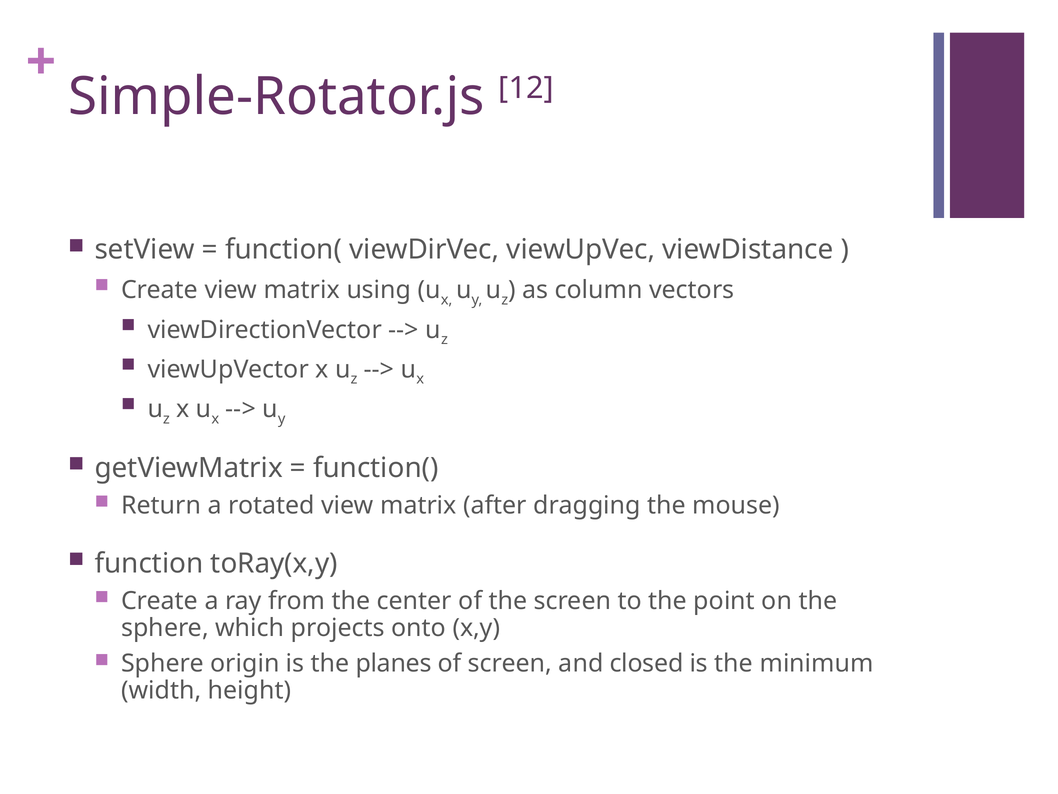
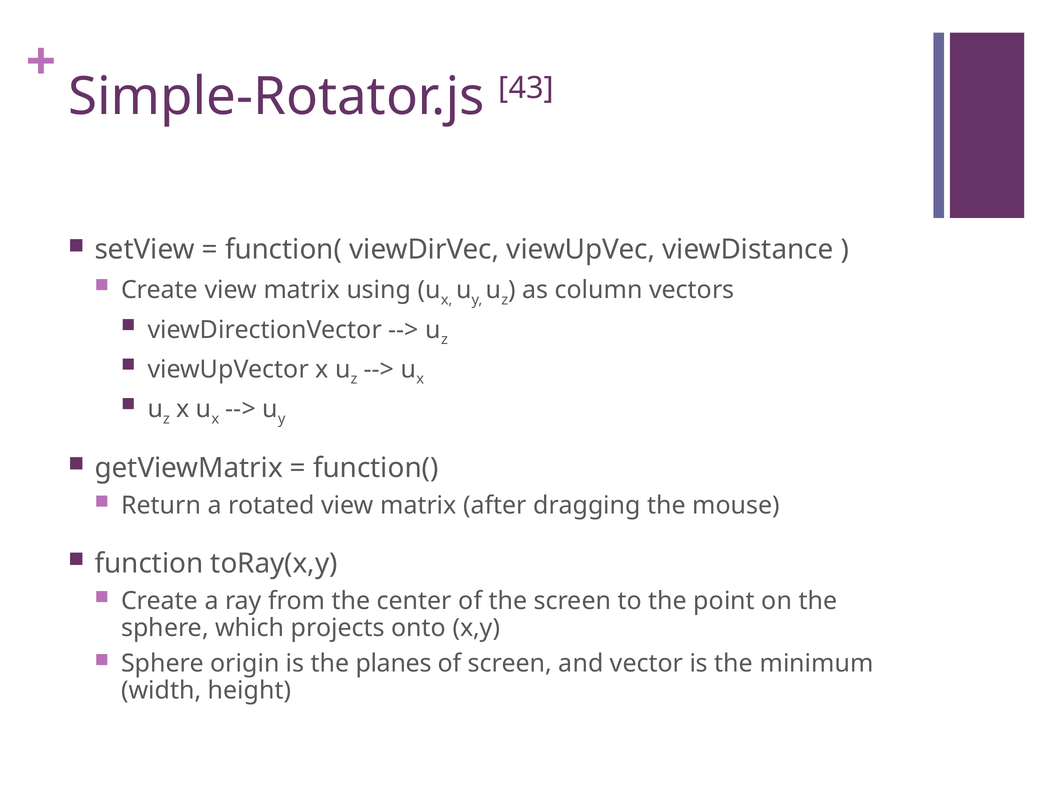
12: 12 -> 43 (526, 88)
closed: closed -> vector (646, 663)
